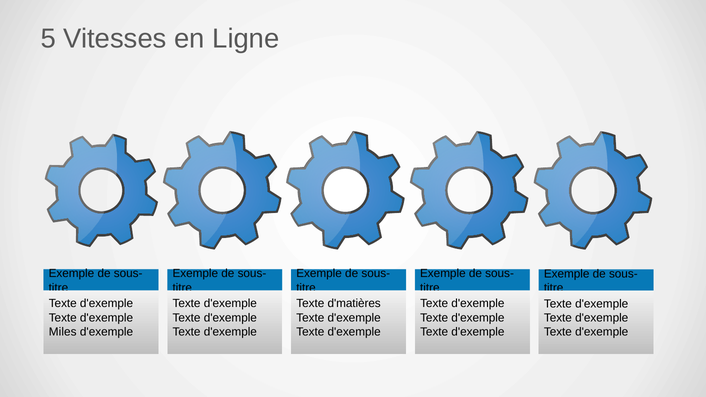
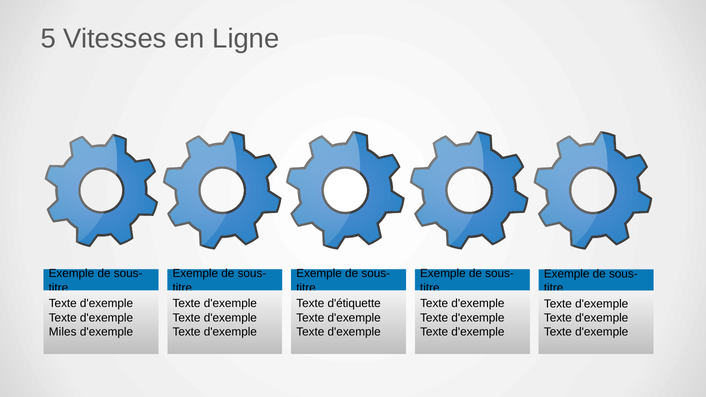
d'matières: d'matières -> d'étiquette (354, 304)
